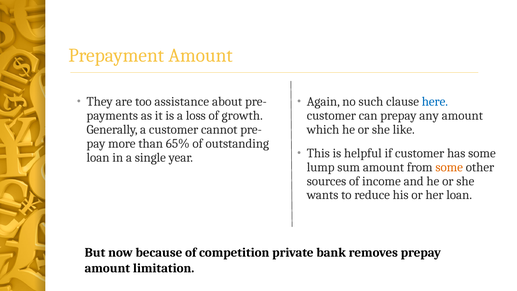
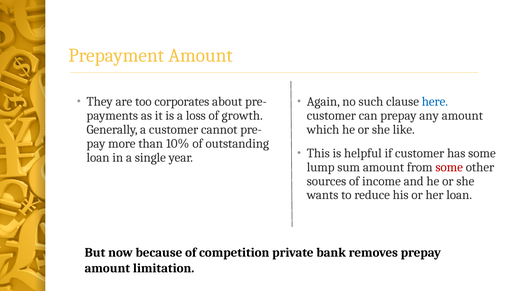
assistance: assistance -> corporates (182, 102)
65%: 65% -> 10% (178, 143)
some colour: orange -> red (449, 167)
